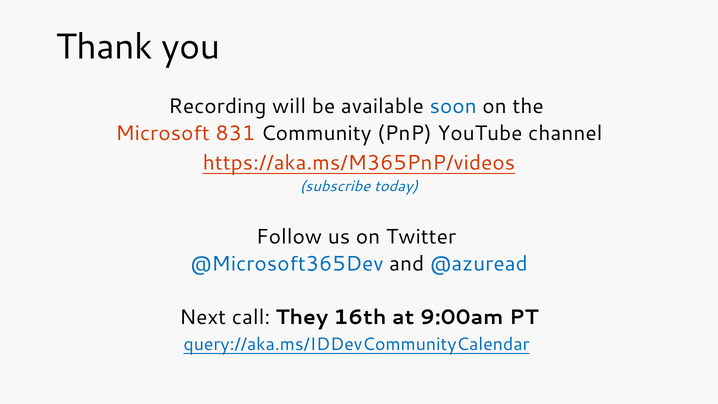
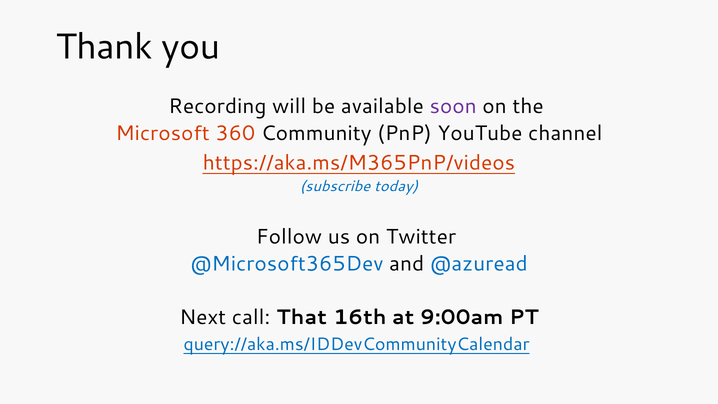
soon colour: blue -> purple (453, 106)
831: 831 -> 360 (235, 133)
They: They -> That (302, 317)
